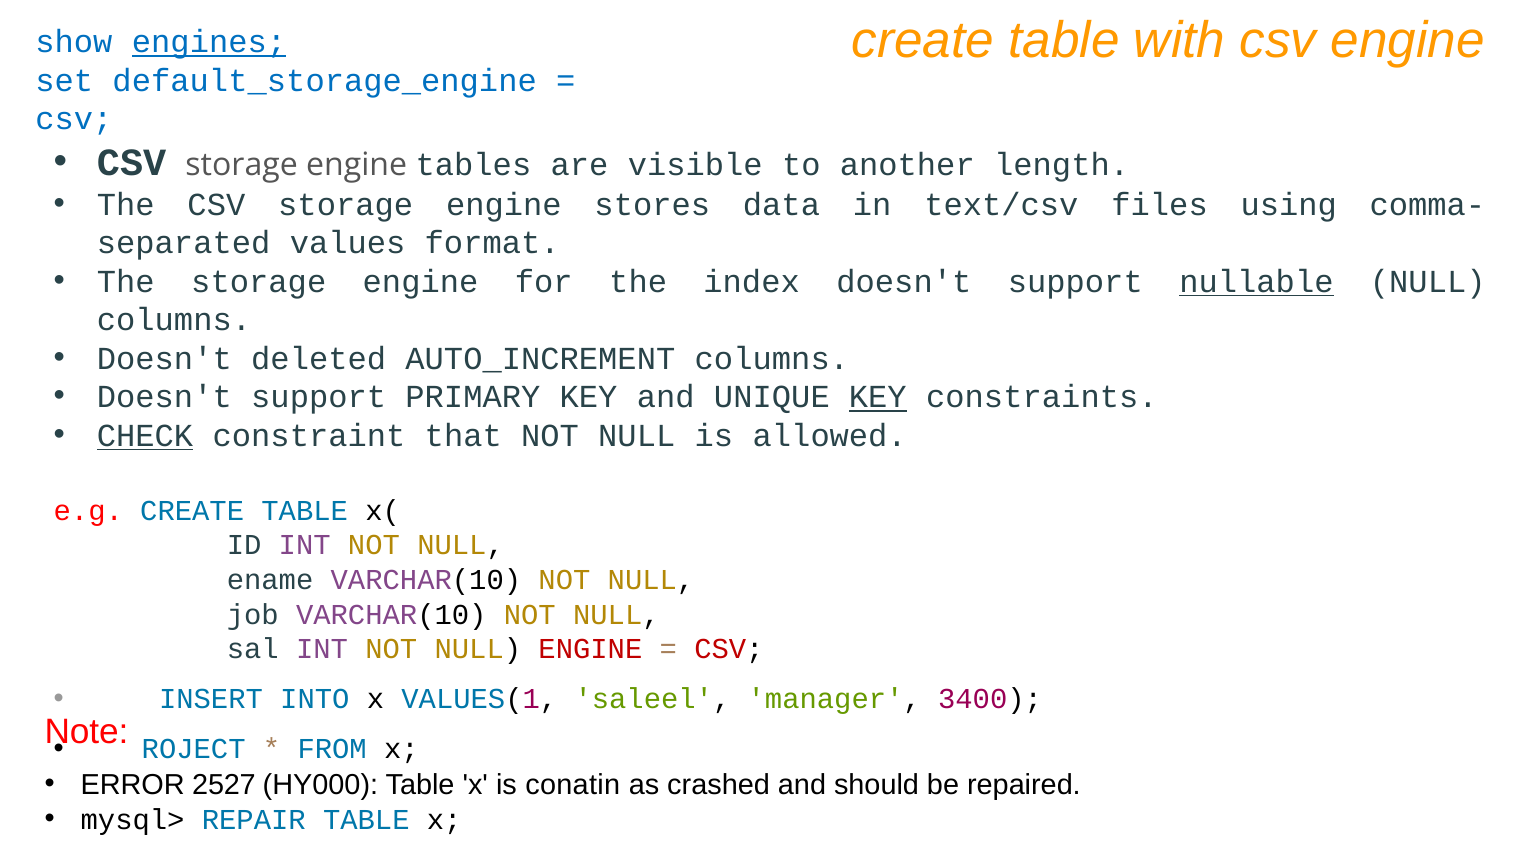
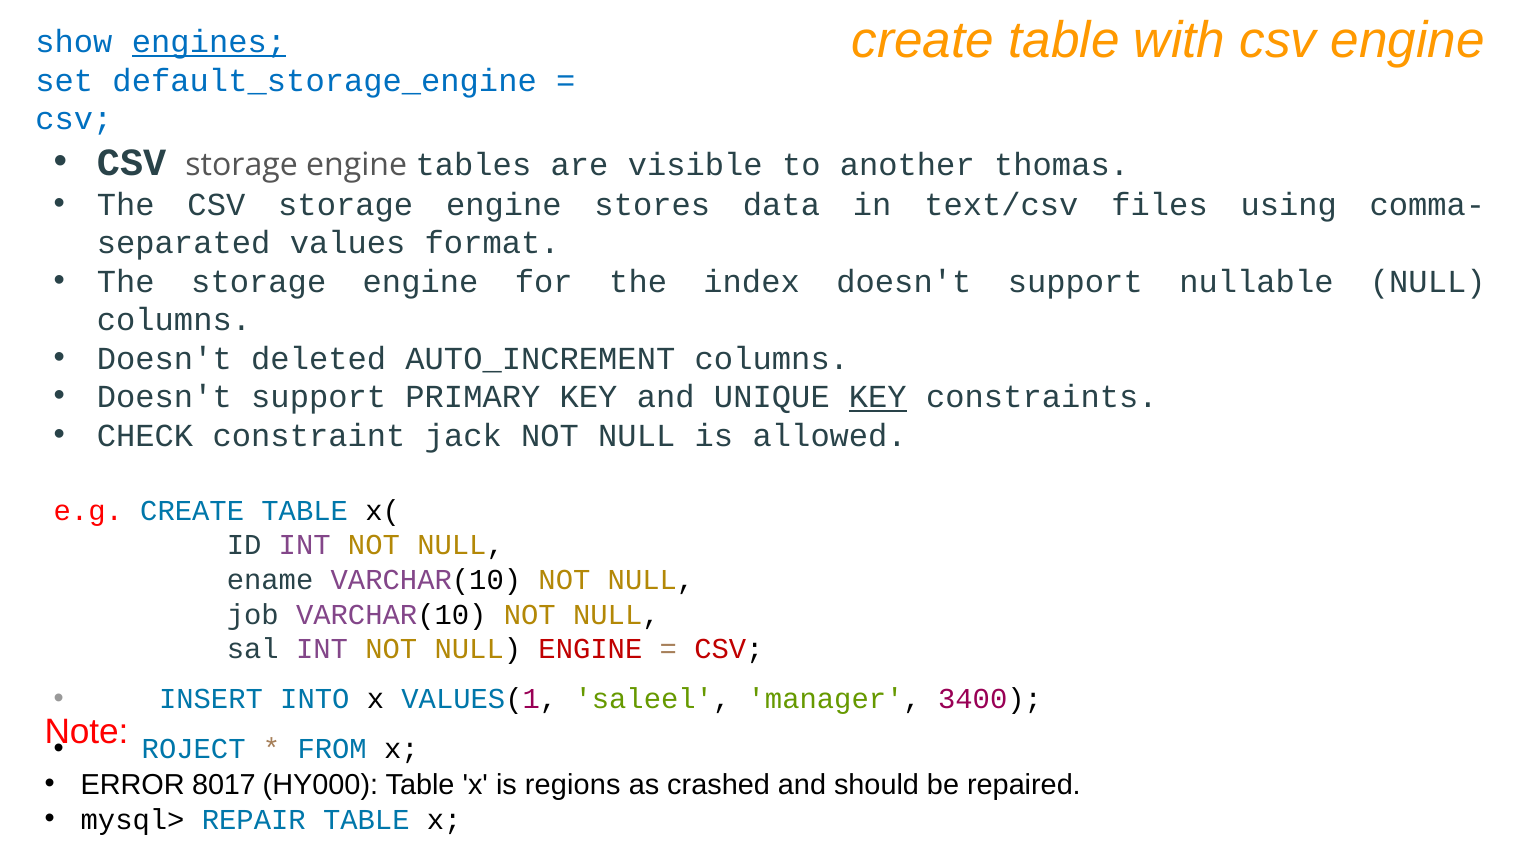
length: length -> thomas (1062, 165)
nullable underline: present -> none (1256, 282)
CHECK underline: present -> none (145, 436)
that: that -> jack (463, 436)
2527: 2527 -> 8017 (224, 785)
conatin: conatin -> regions (573, 785)
